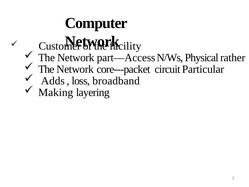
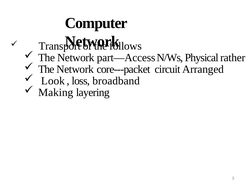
Customer: Customer -> Transport (60, 46)
facility: facility -> follows (126, 46)
Particular: Particular -> Arranged (203, 69)
Adds: Adds -> Look (53, 81)
